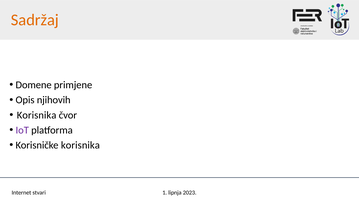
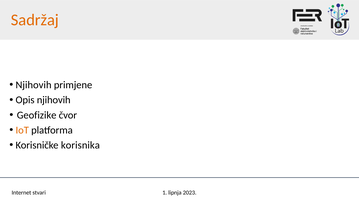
Domene: Domene -> Njihovih (34, 85)
Korisnika: Korisnika -> Geofizike (37, 115)
IoT colour: purple -> orange (22, 130)
